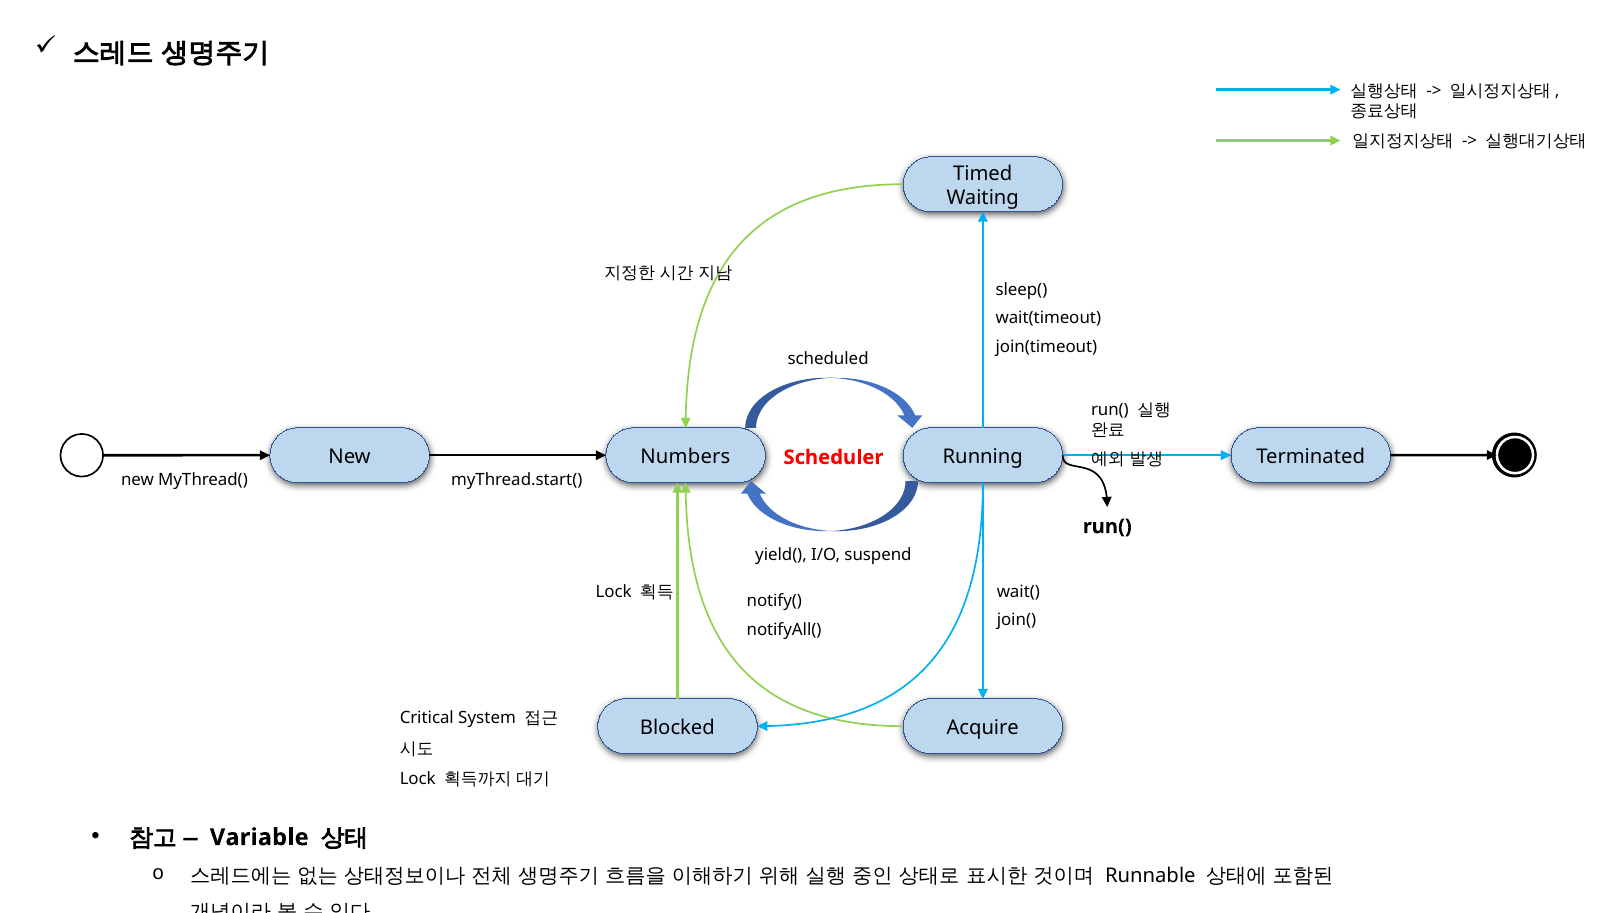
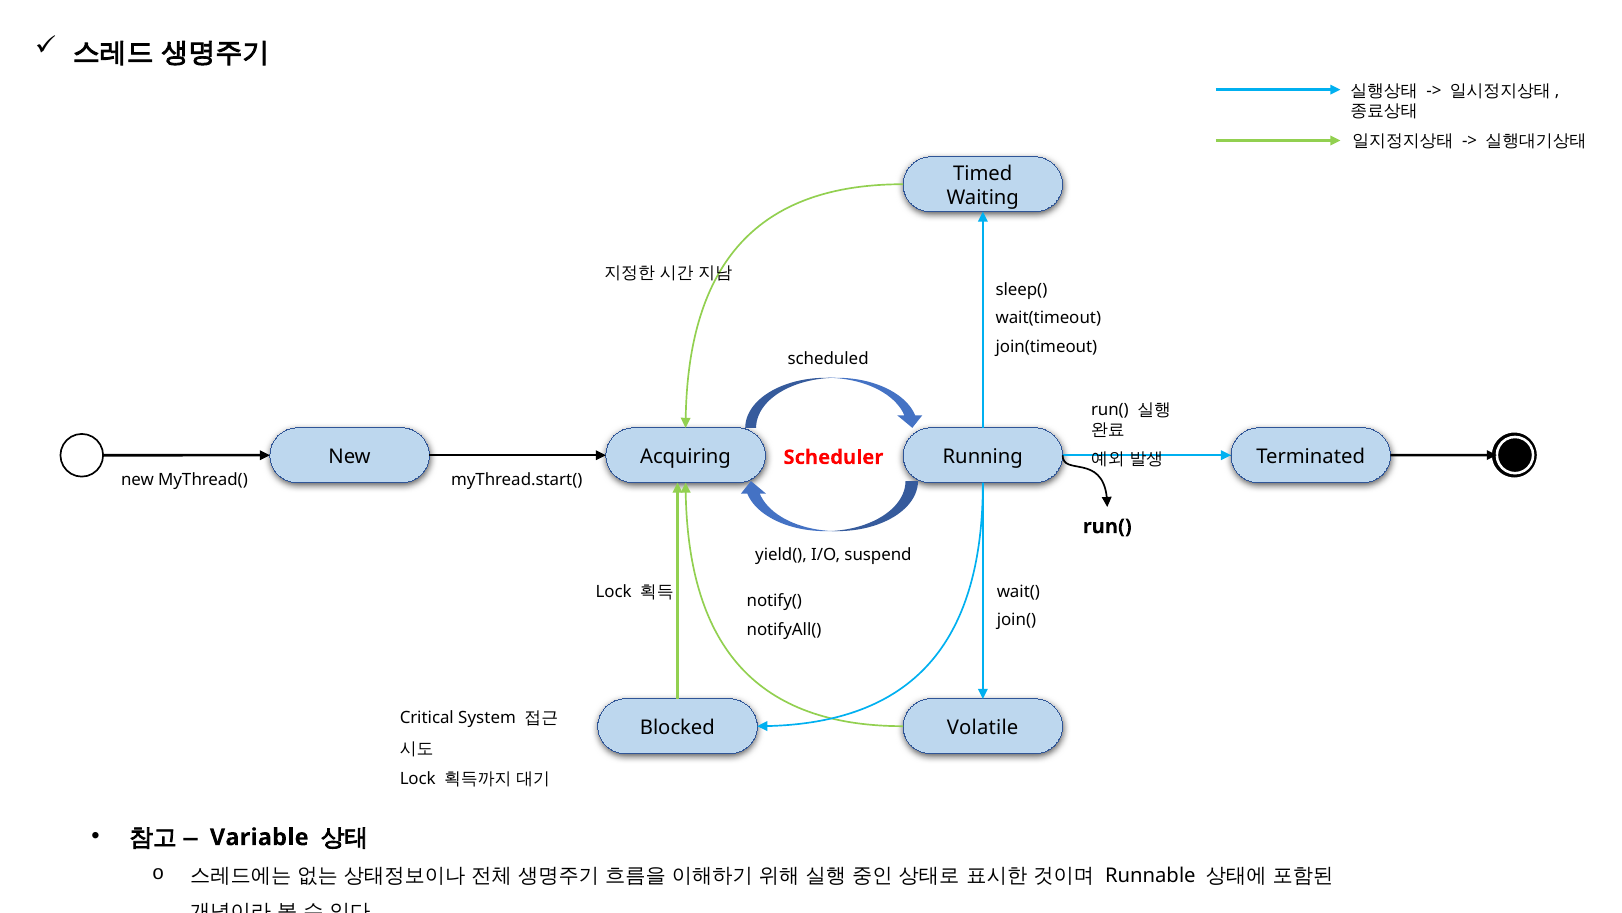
Numbers: Numbers -> Acquiring (686, 456)
Acquire: Acquire -> Volatile (983, 727)
